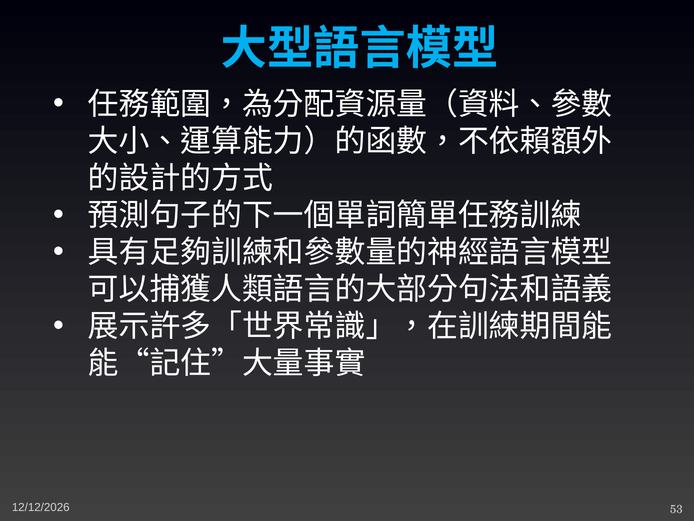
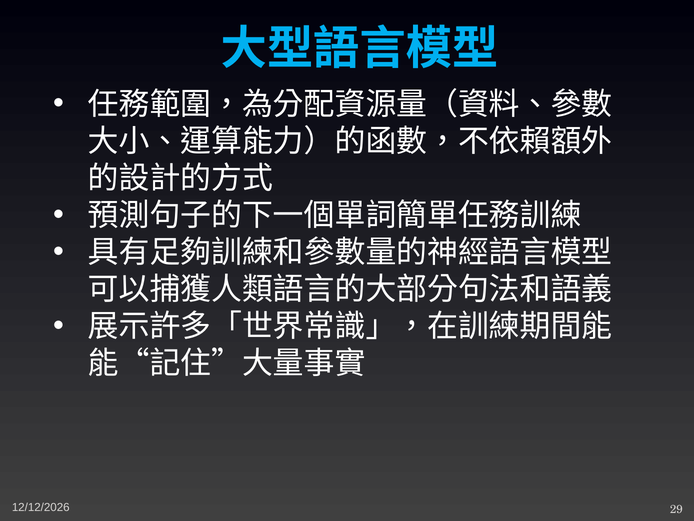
53: 53 -> 29 (676, 509)
